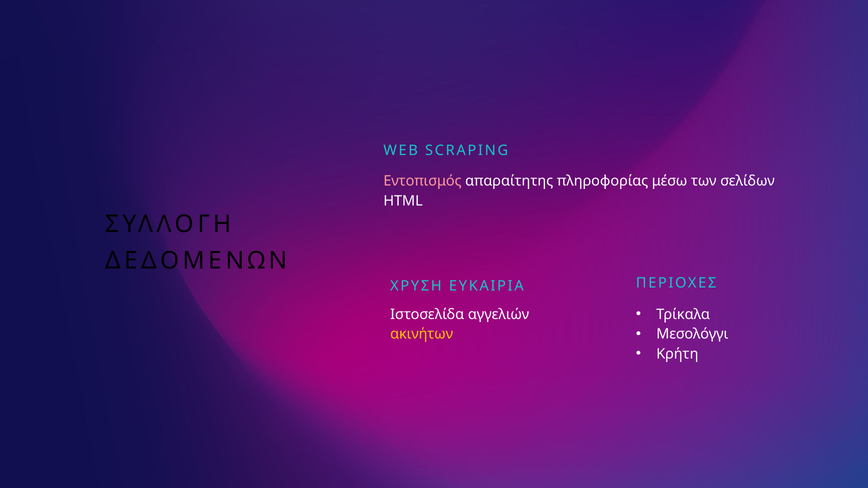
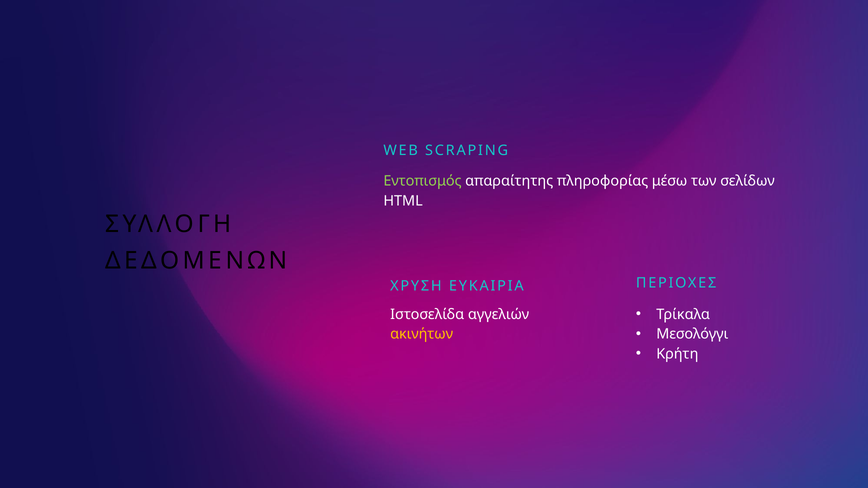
Εντοπισμός colour: pink -> light green (423, 181)
